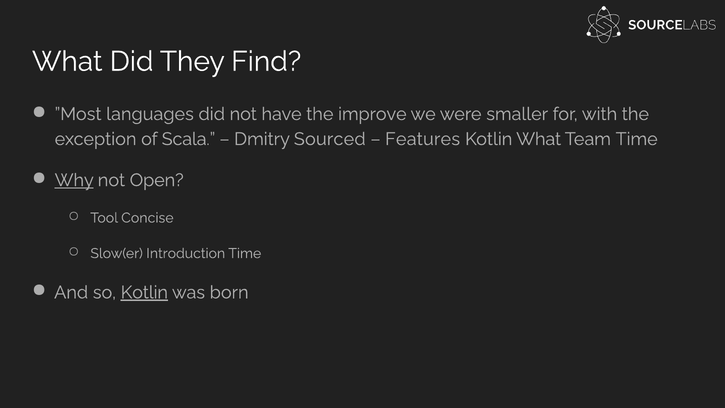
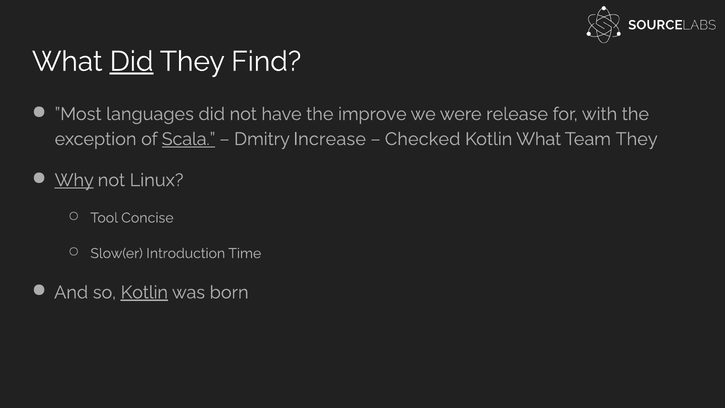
Did underline: none -> present (132, 61)
smaller: smaller -> release (517, 114)
Scala underline: none -> present (188, 139)
Sourced: Sourced -> Increase (330, 139)
Features: Features -> Checked (423, 139)
Team Time: Time -> They (637, 139)
Open: Open -> Linux (157, 180)
